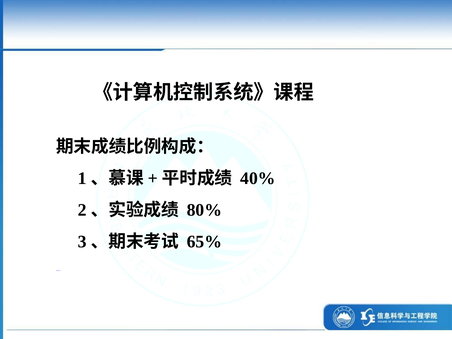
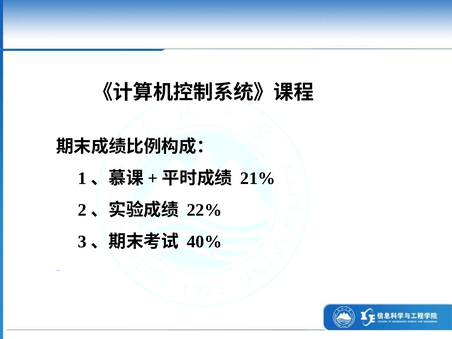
40%: 40% -> 21% (258, 178)
80%: 80% -> 22% (204, 210)
65%: 65% -> 40% (204, 242)
